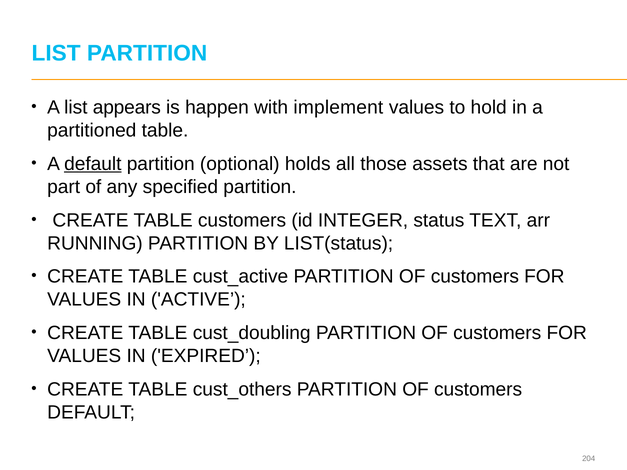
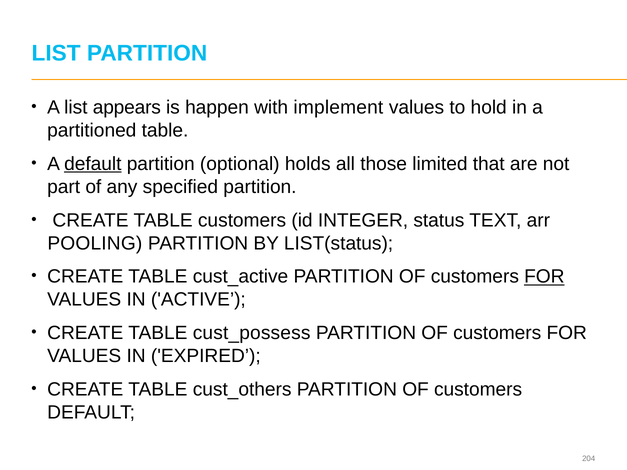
assets: assets -> limited (440, 164)
RUNNING: RUNNING -> POOLING (95, 243)
FOR underline: none -> present (544, 277)
cust_doubling: cust_doubling -> cust_possess (252, 333)
